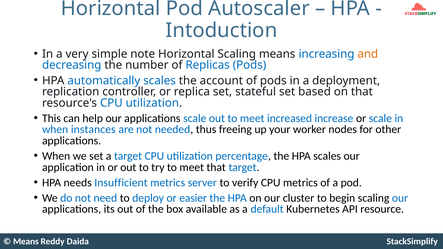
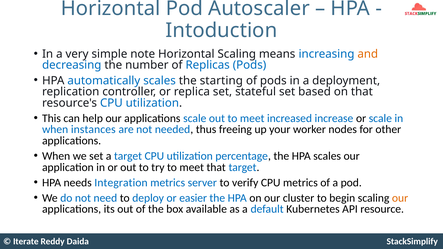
account: account -> starting (221, 81)
Insufficient: Insufficient -> Integration (121, 183)
our colour: blue -> orange (400, 198)
Means: Means -> Iterate (26, 242)
